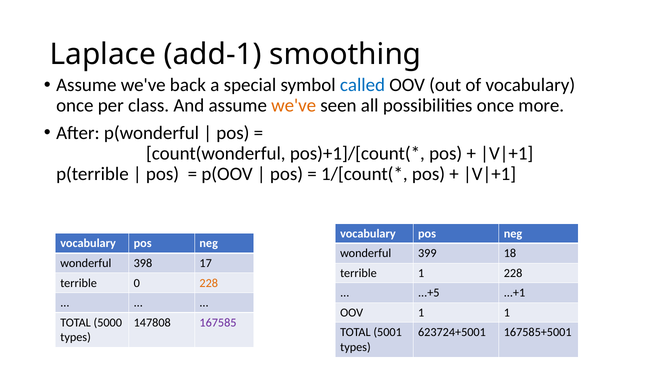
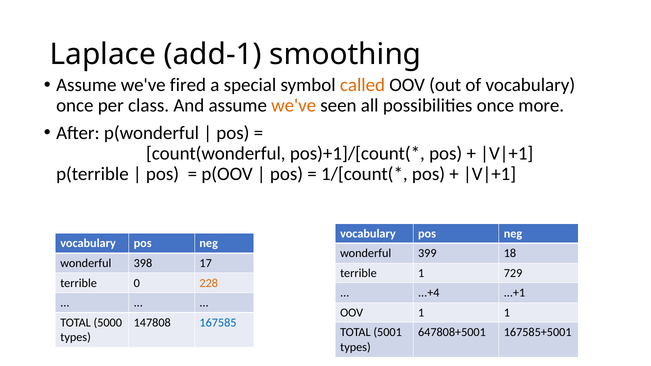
back: back -> fired (188, 85)
called colour: blue -> orange (363, 85)
1 228: 228 -> 729 (513, 273)
...+5: ...+5 -> ...+4 (429, 293)
167585 colour: purple -> blue (218, 323)
623724+5001: 623724+5001 -> 647808+5001 (452, 333)
